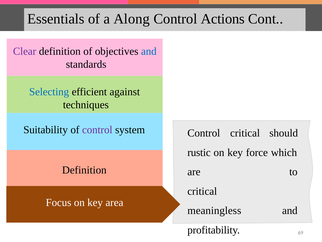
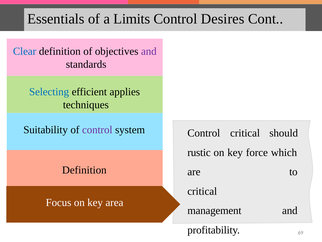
Along: Along -> Limits (132, 19)
Actions: Actions -> Desires (223, 19)
Clear colour: purple -> blue (25, 51)
and colour: blue -> purple (149, 51)
against: against -> applies (125, 92)
meaningless: meaningless -> management (214, 210)
